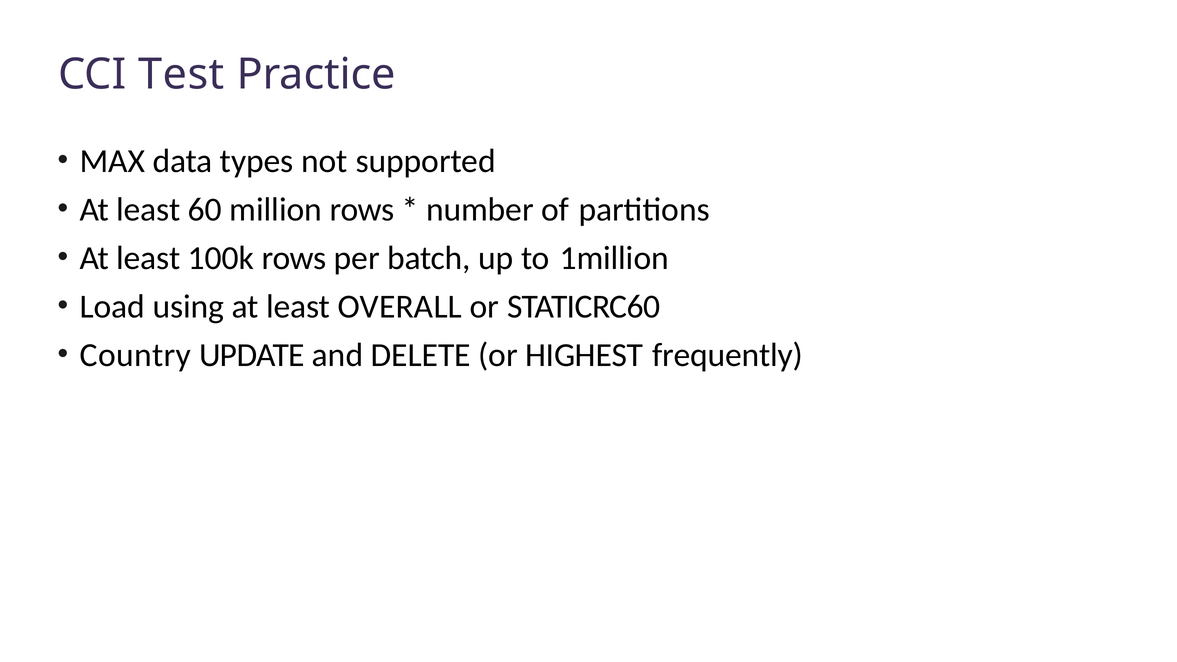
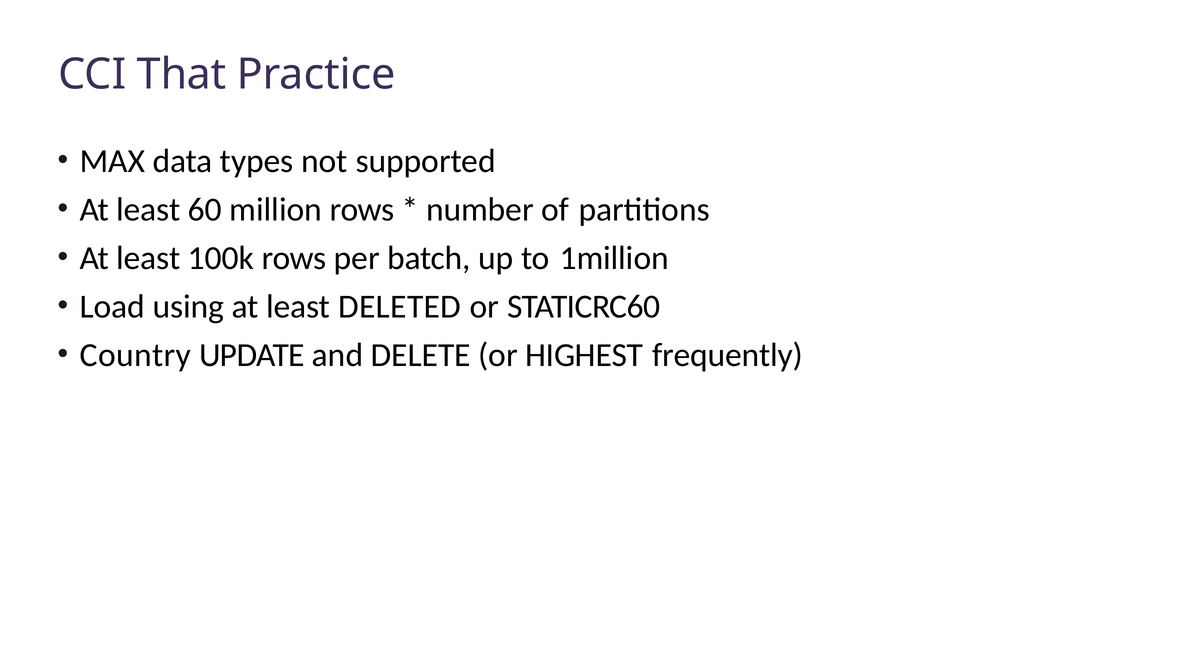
Test: Test -> That (182, 74)
OVERALL: OVERALL -> DELETED (400, 307)
